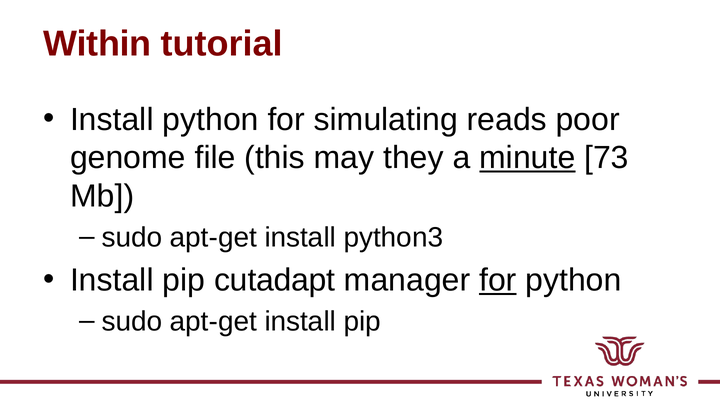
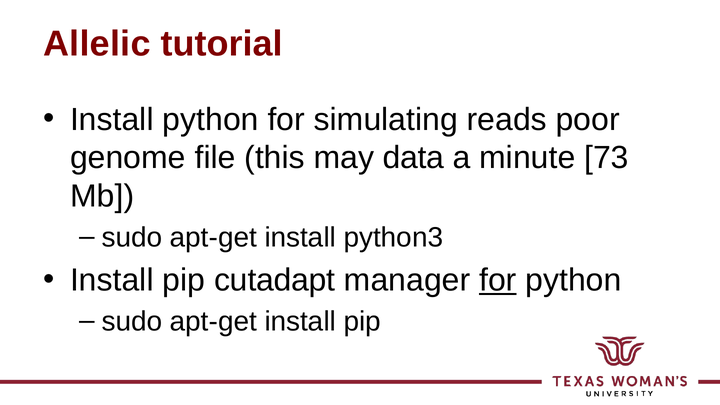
Within: Within -> Allelic (97, 44)
they: they -> data (414, 158)
minute underline: present -> none (527, 158)
